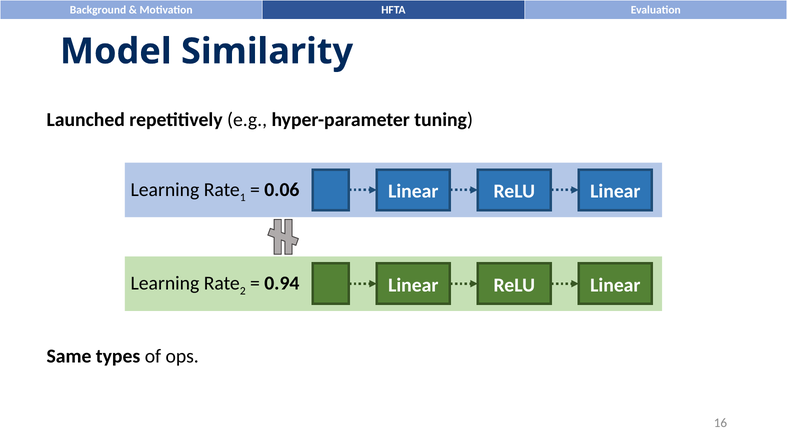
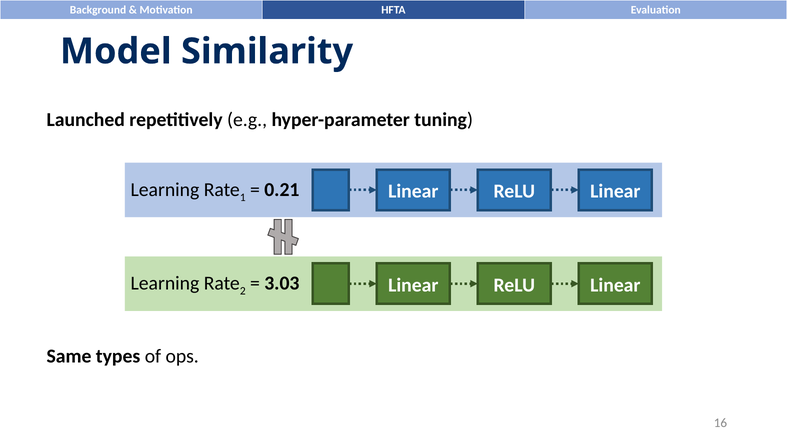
0.06: 0.06 -> 0.21 (282, 190)
0.94: 0.94 -> 3.03 (282, 283)
